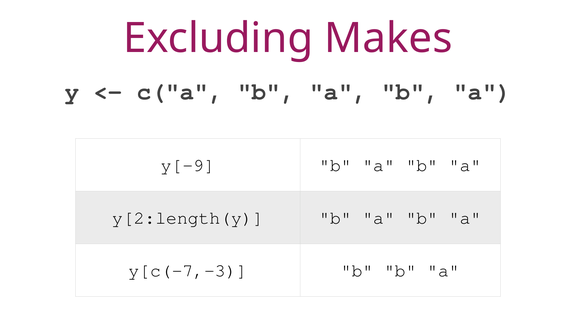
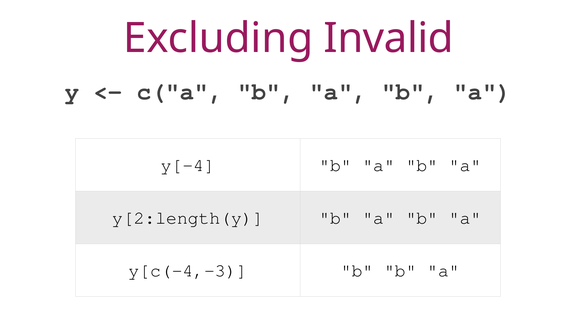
Makes: Makes -> Invalid (389, 38)
y[-9: y[-9 -> y[-4 (188, 165)
y[c(-7,-3: y[c(-7,-3 -> y[c(-4,-3 (188, 271)
